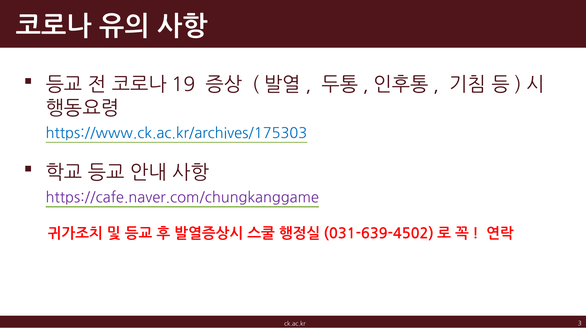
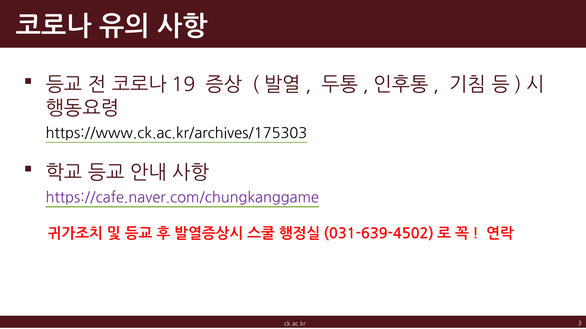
https://www.ck.ac.kr/archives/175303 colour: blue -> black (176, 134)
